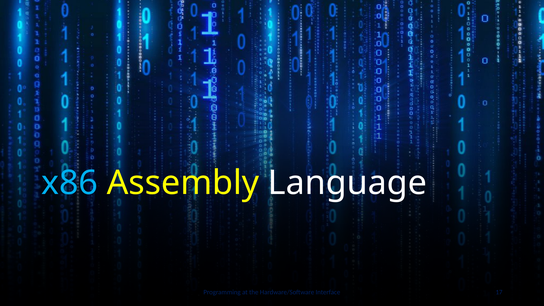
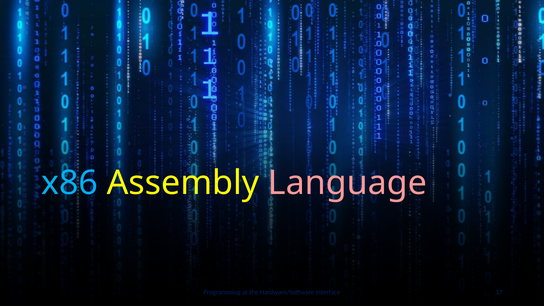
Language colour: white -> pink (347, 183)
